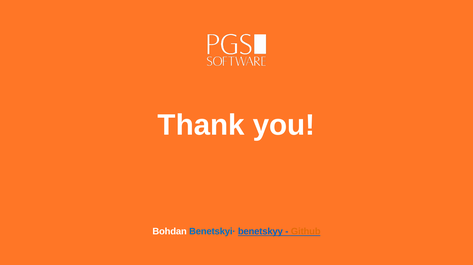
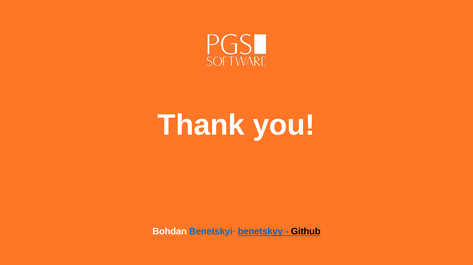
Github colour: orange -> black (306, 232)
